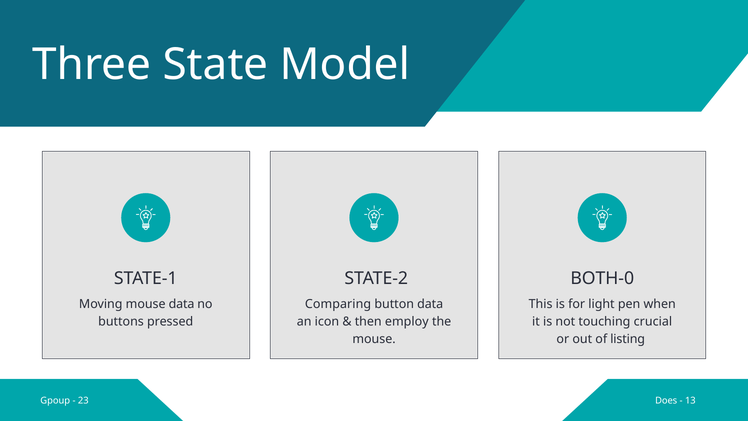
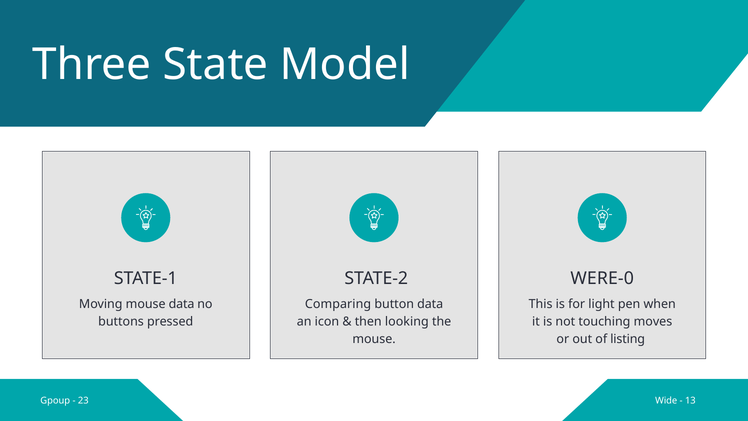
BOTH-0: BOTH-0 -> WERE-0 (602, 278)
employ: employ -> looking (407, 322)
crucial: crucial -> moves (653, 322)
Does: Does -> Wide (666, 400)
